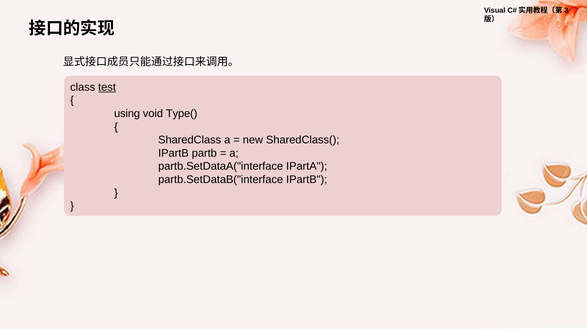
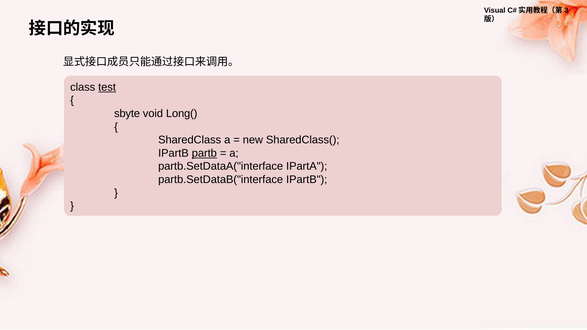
using: using -> sbyte (127, 114)
Type(: Type( -> Long( (182, 114)
partb underline: none -> present (204, 153)
